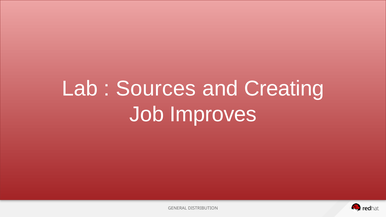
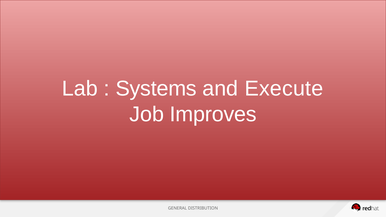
Sources: Sources -> Systems (156, 89)
Creating: Creating -> Execute (284, 89)
